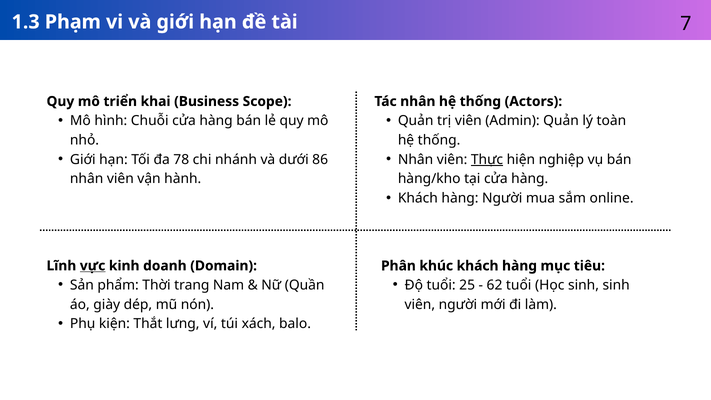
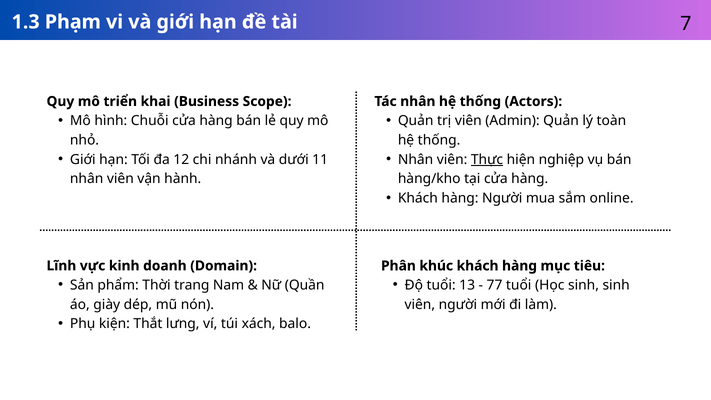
78: 78 -> 12 (181, 159)
86: 86 -> 11 (320, 159)
vực underline: present -> none (93, 266)
25: 25 -> 13 (467, 285)
62: 62 -> 77 (495, 285)
